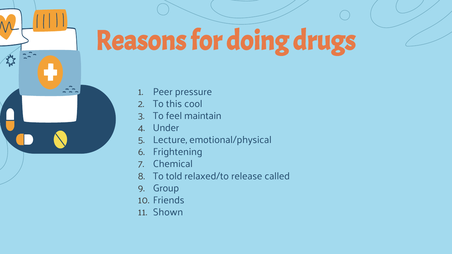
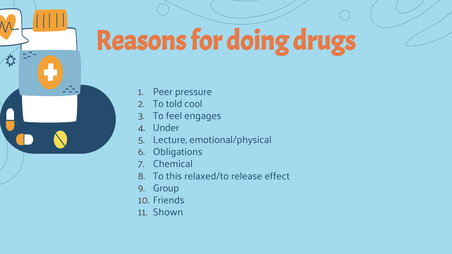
this: this -> told (174, 104)
maintain: maintain -> engages (203, 116)
Frightening: Frightening -> Obligations (178, 152)
told: told -> this (174, 176)
called: called -> effect (277, 176)
